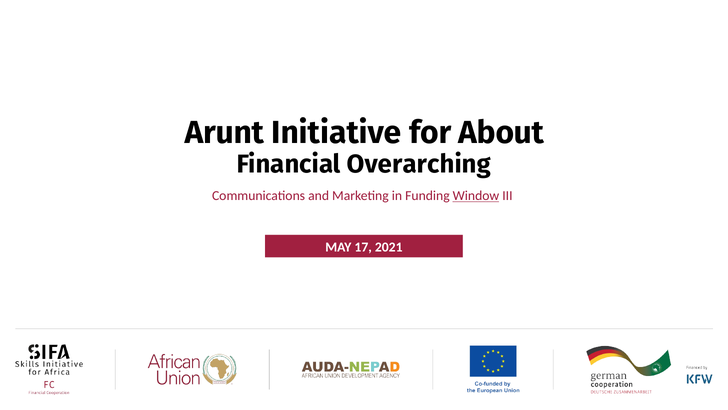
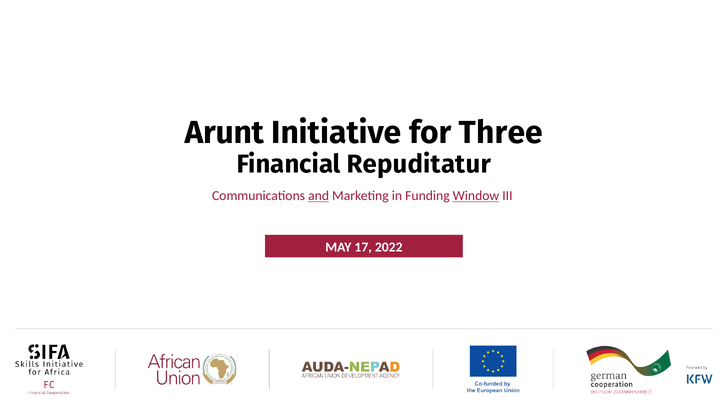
About: About -> Three (501, 133)
Overarching: Overarching -> Repuditatur (419, 164)
and underline: none -> present (319, 196)
2021: 2021 -> 2022 (389, 247)
